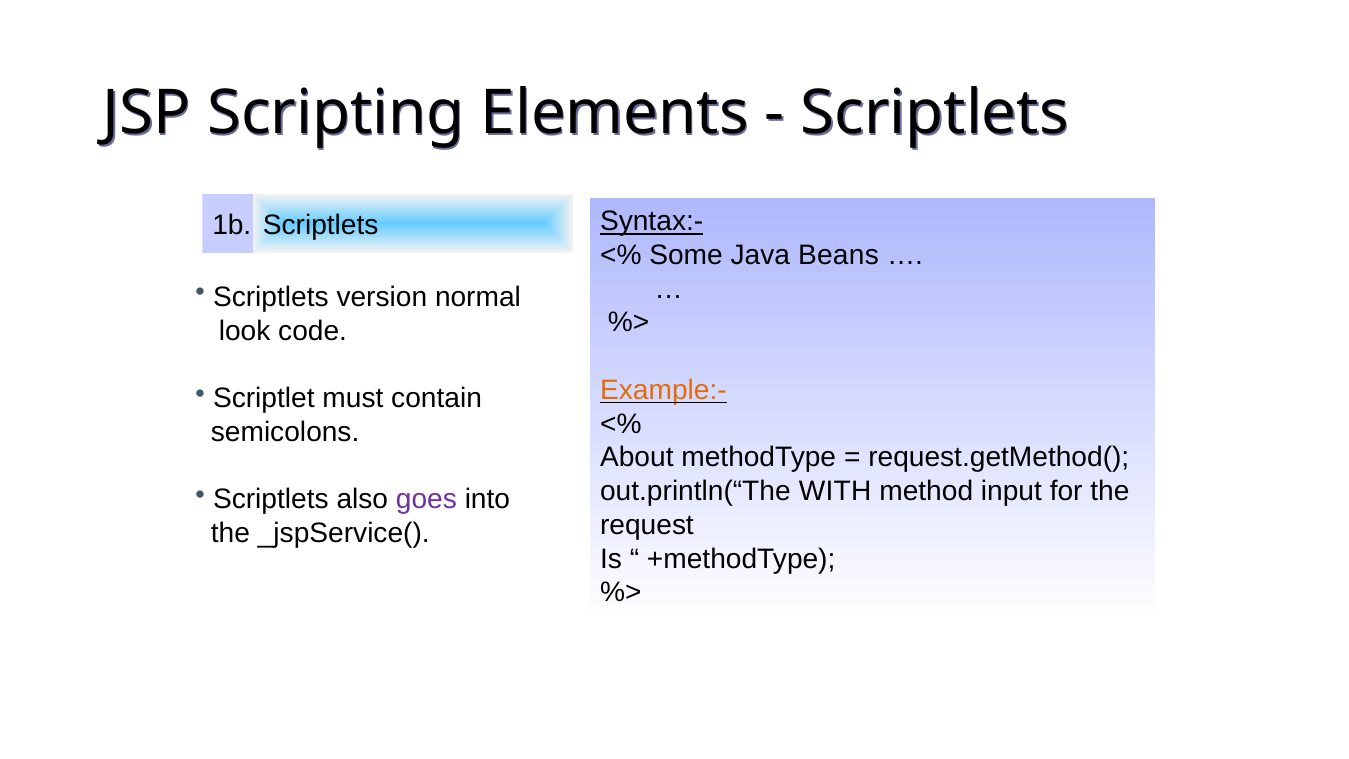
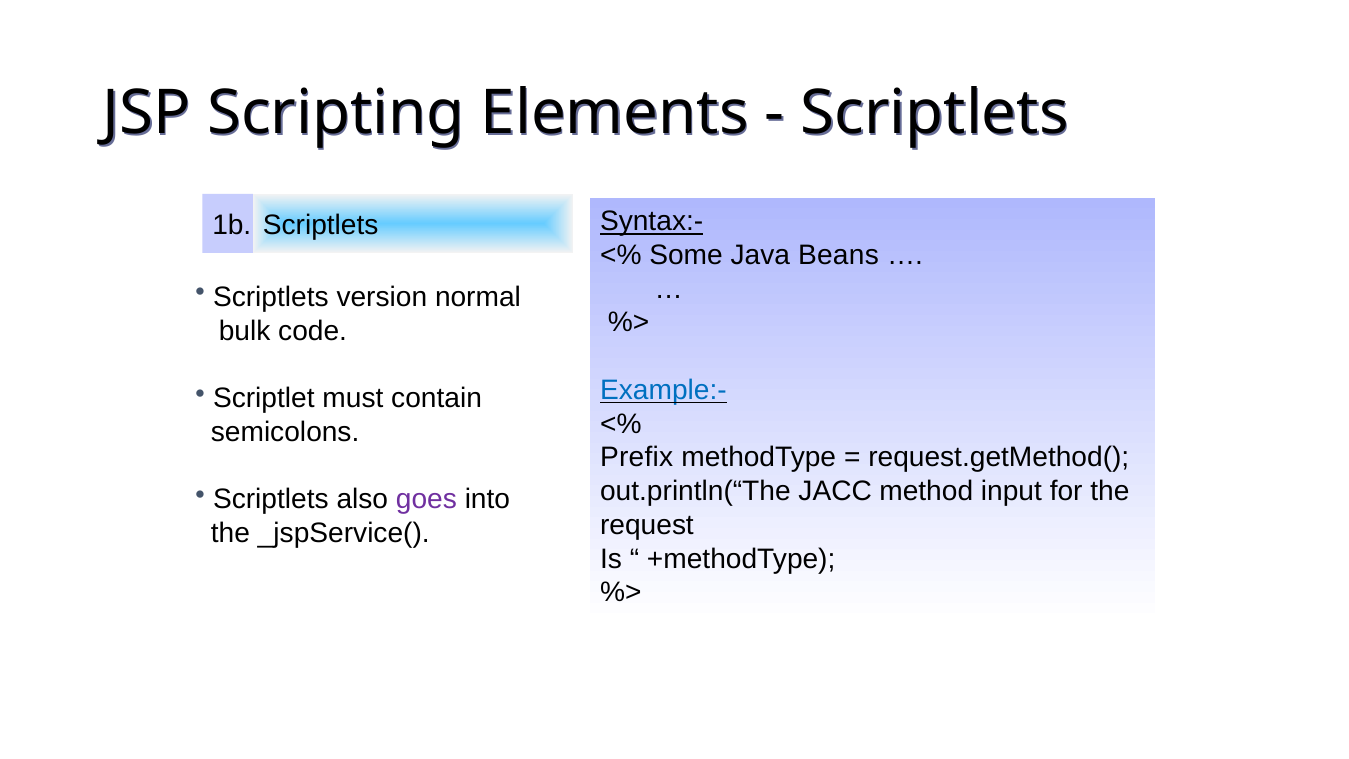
look: look -> bulk (245, 331)
Example:- colour: orange -> blue (663, 390)
About: About -> Prefix (637, 458)
WITH: WITH -> JACC (835, 491)
